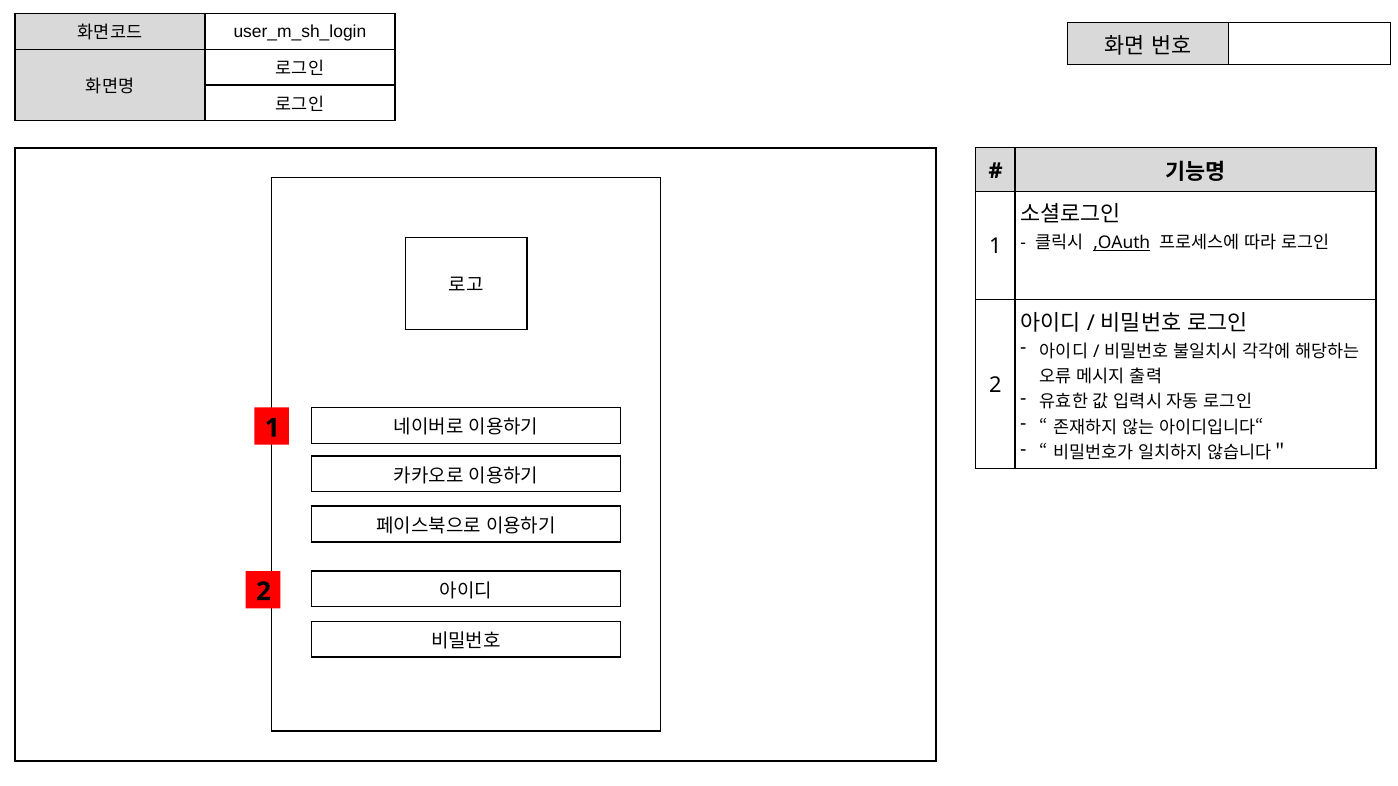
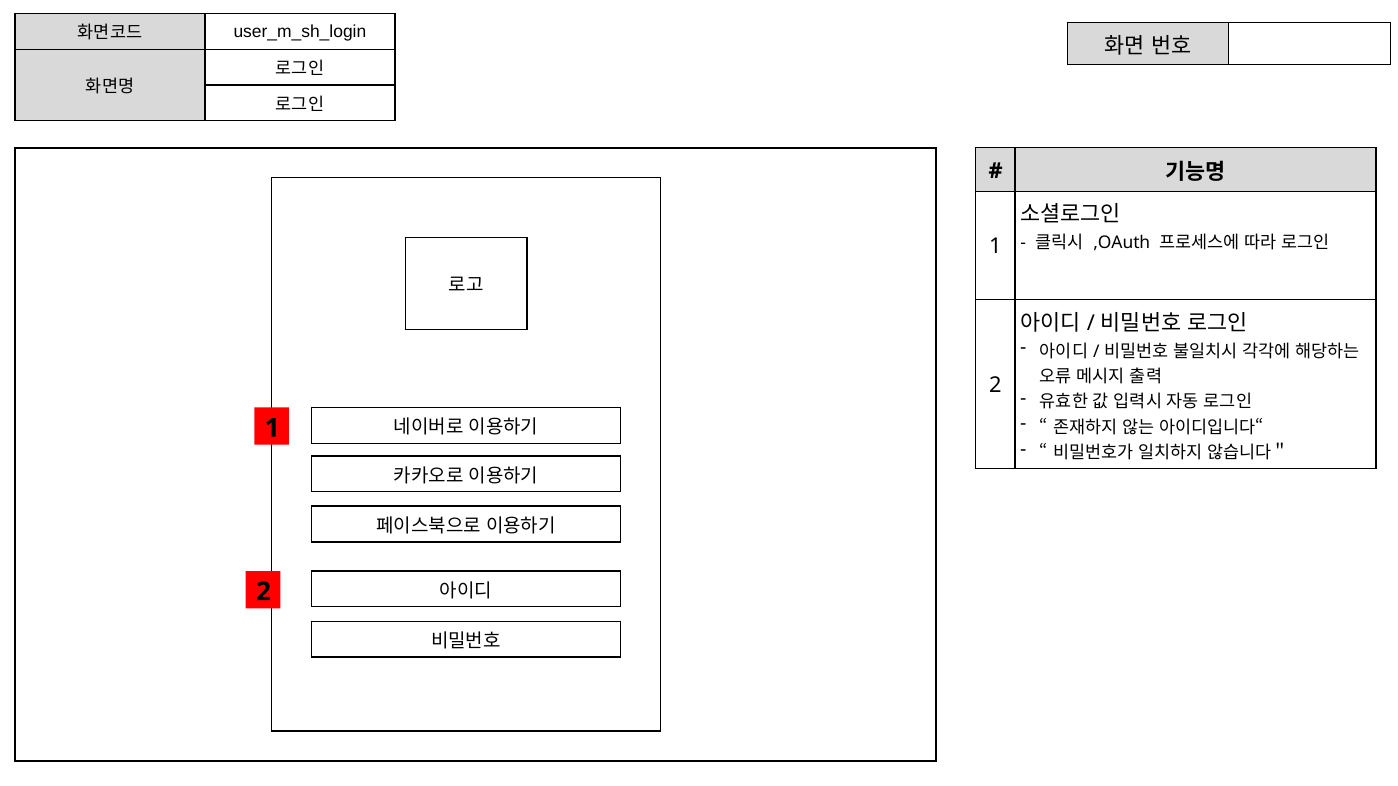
,OAuth underline: present -> none (1122, 243)
